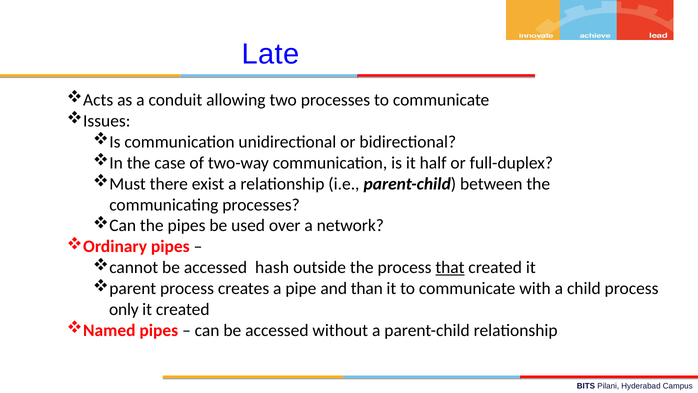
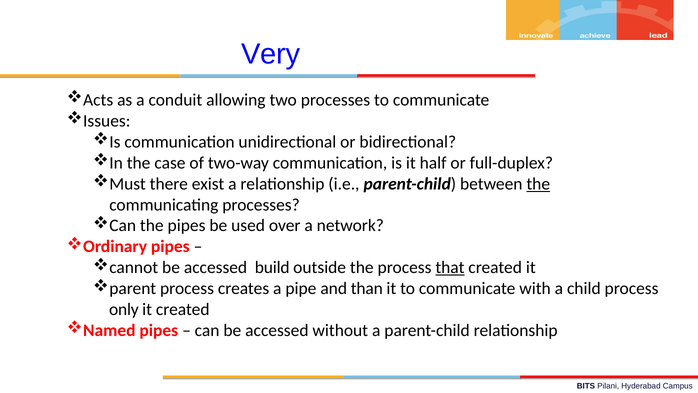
Late: Late -> Very (271, 54)
the underline: none -> present (538, 184)
hash: hash -> build (272, 267)
